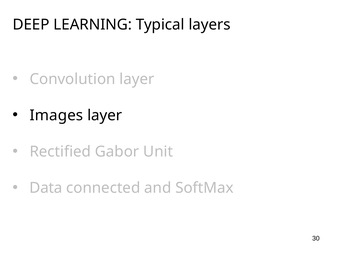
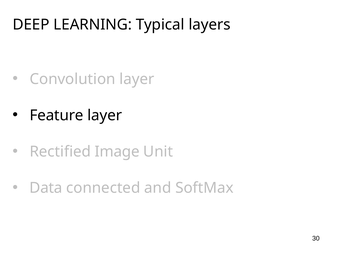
Images: Images -> Feature (57, 115)
Gabor: Gabor -> Image (117, 152)
